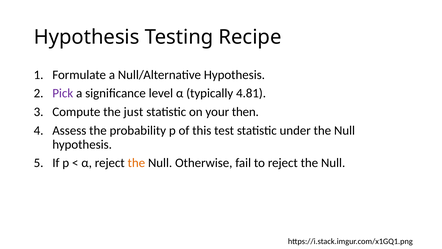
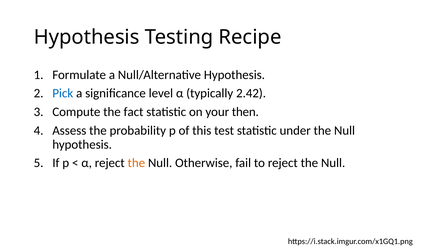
Pick colour: purple -> blue (63, 93)
4.81: 4.81 -> 2.42 (251, 93)
just: just -> fact (134, 112)
